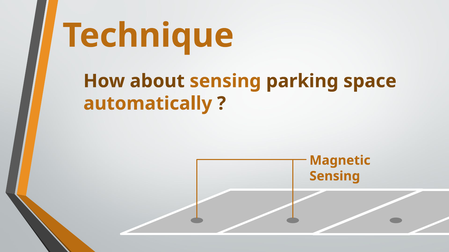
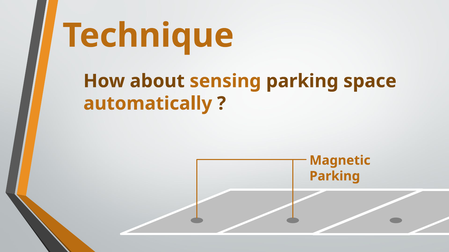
Sensing: Sensing -> Parking (335, 176)
